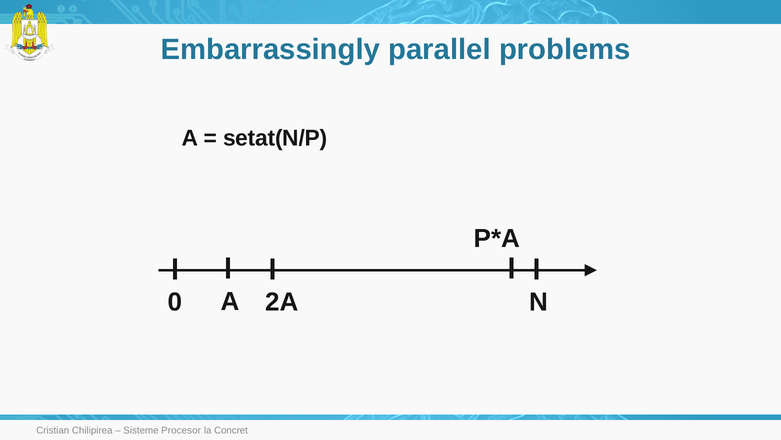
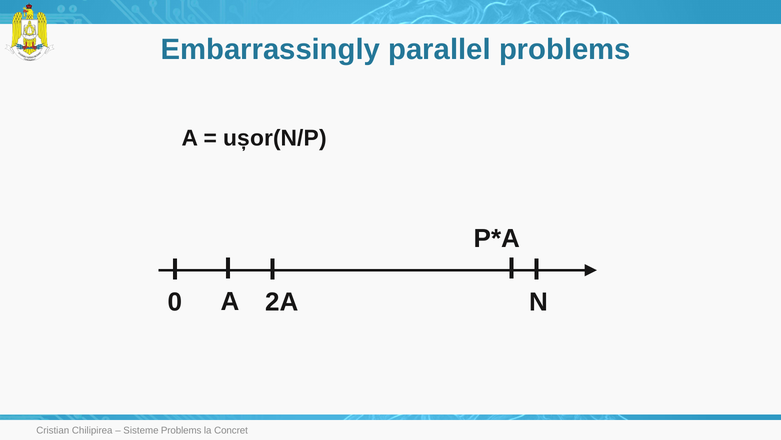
setat(N/P: setat(N/P -> ușor(N/P (275, 138)
Sisteme Procesor: Procesor -> Problems (181, 430)
